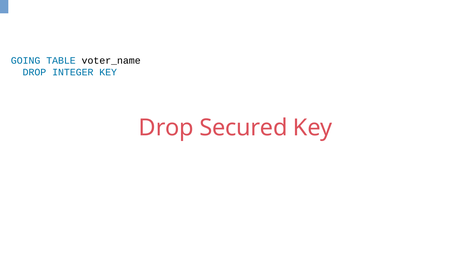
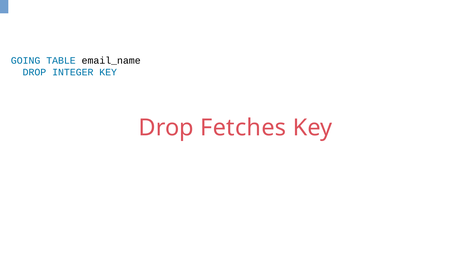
voter_name: voter_name -> email_name (111, 61)
Secured: Secured -> Fetches (243, 128)
